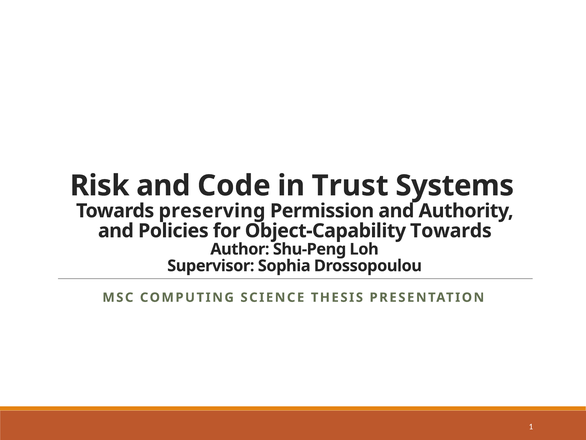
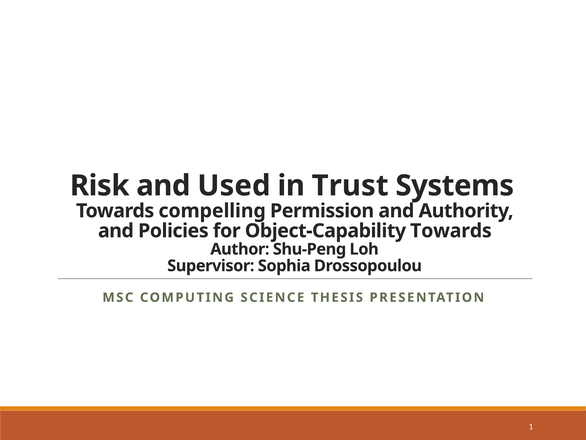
Code: Code -> Used (234, 185)
preserving: preserving -> compelling (212, 211)
